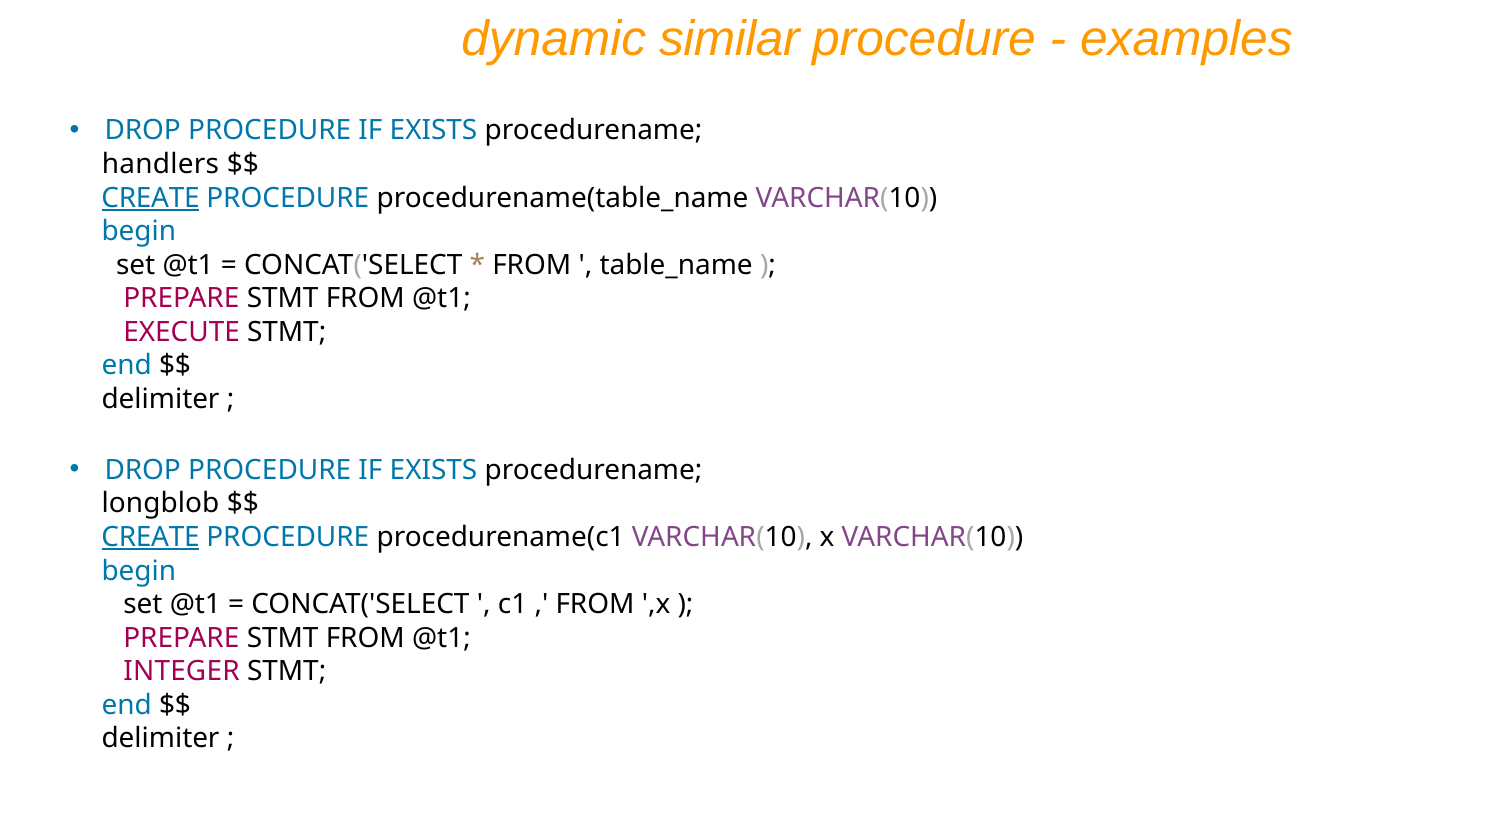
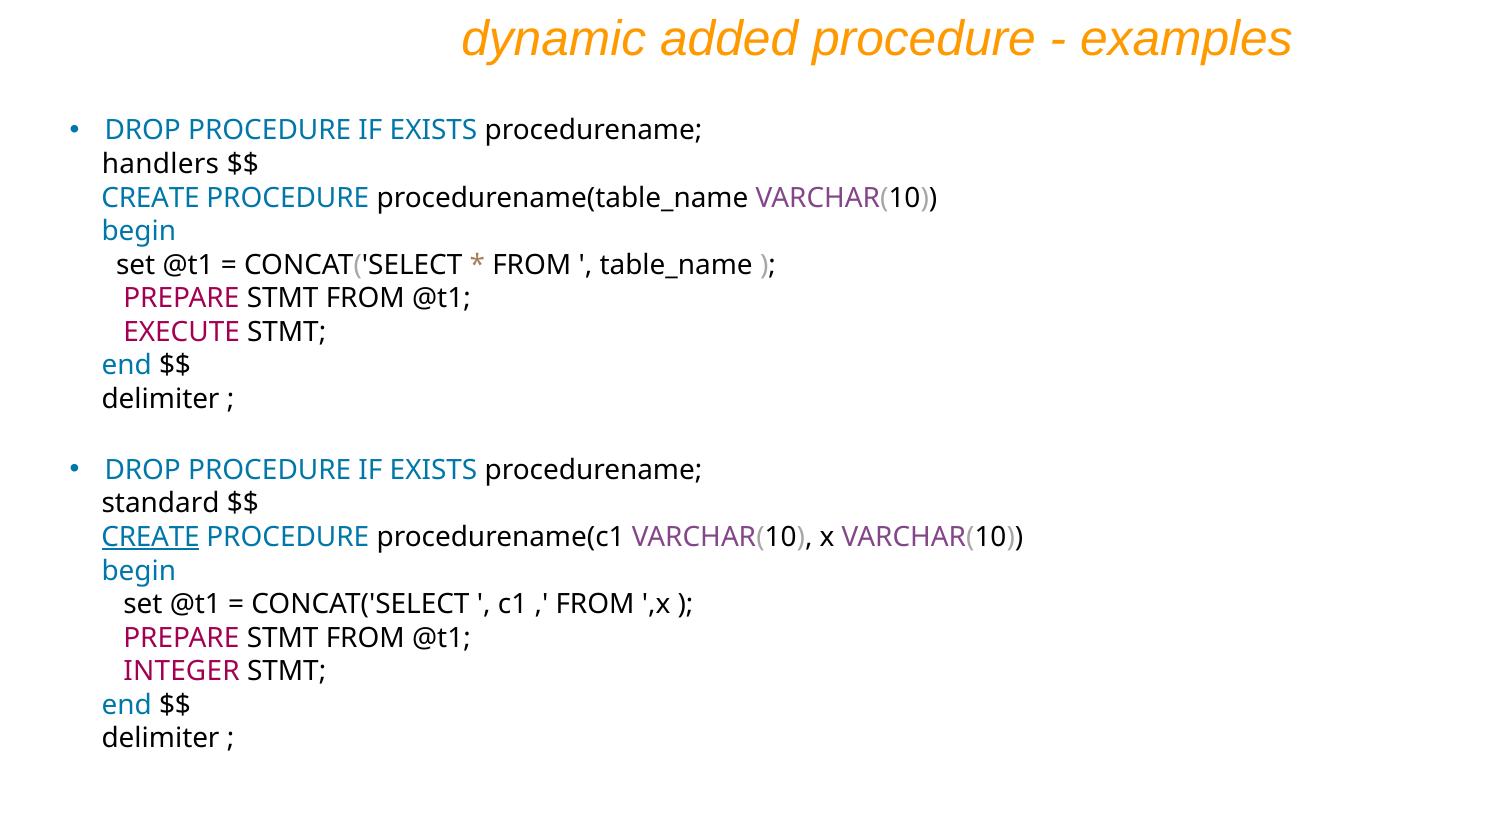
similar: similar -> added (729, 39)
CREATE underline: present -> none (151, 198)
longblob: longblob -> standard (161, 503)
